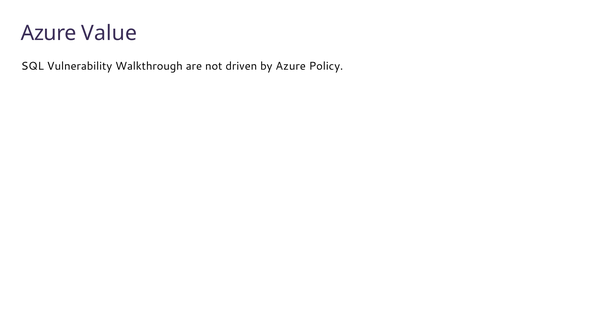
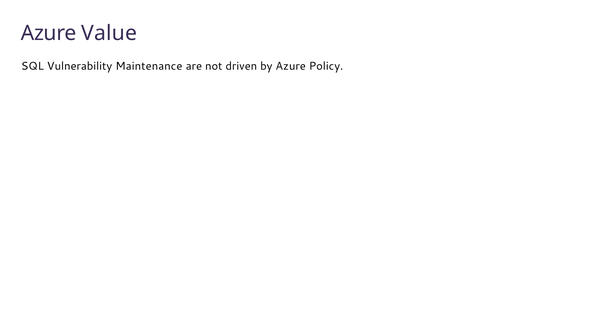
Walkthrough: Walkthrough -> Maintenance (149, 66)
